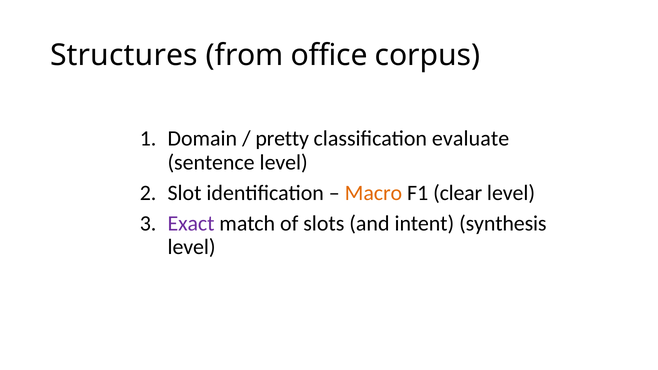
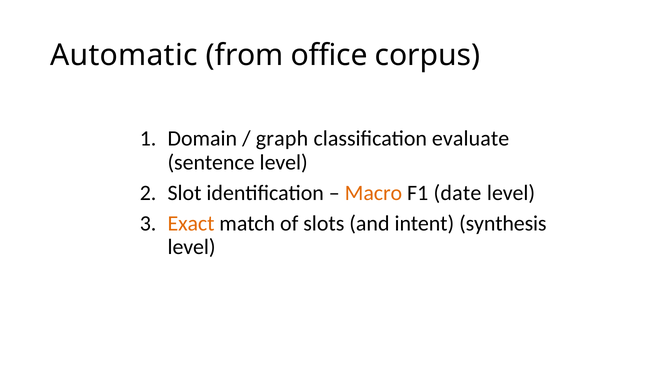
Structures: Structures -> Automatic (124, 55)
pretty: pretty -> graph (282, 139)
clear: clear -> date (457, 193)
Exact colour: purple -> orange (191, 223)
